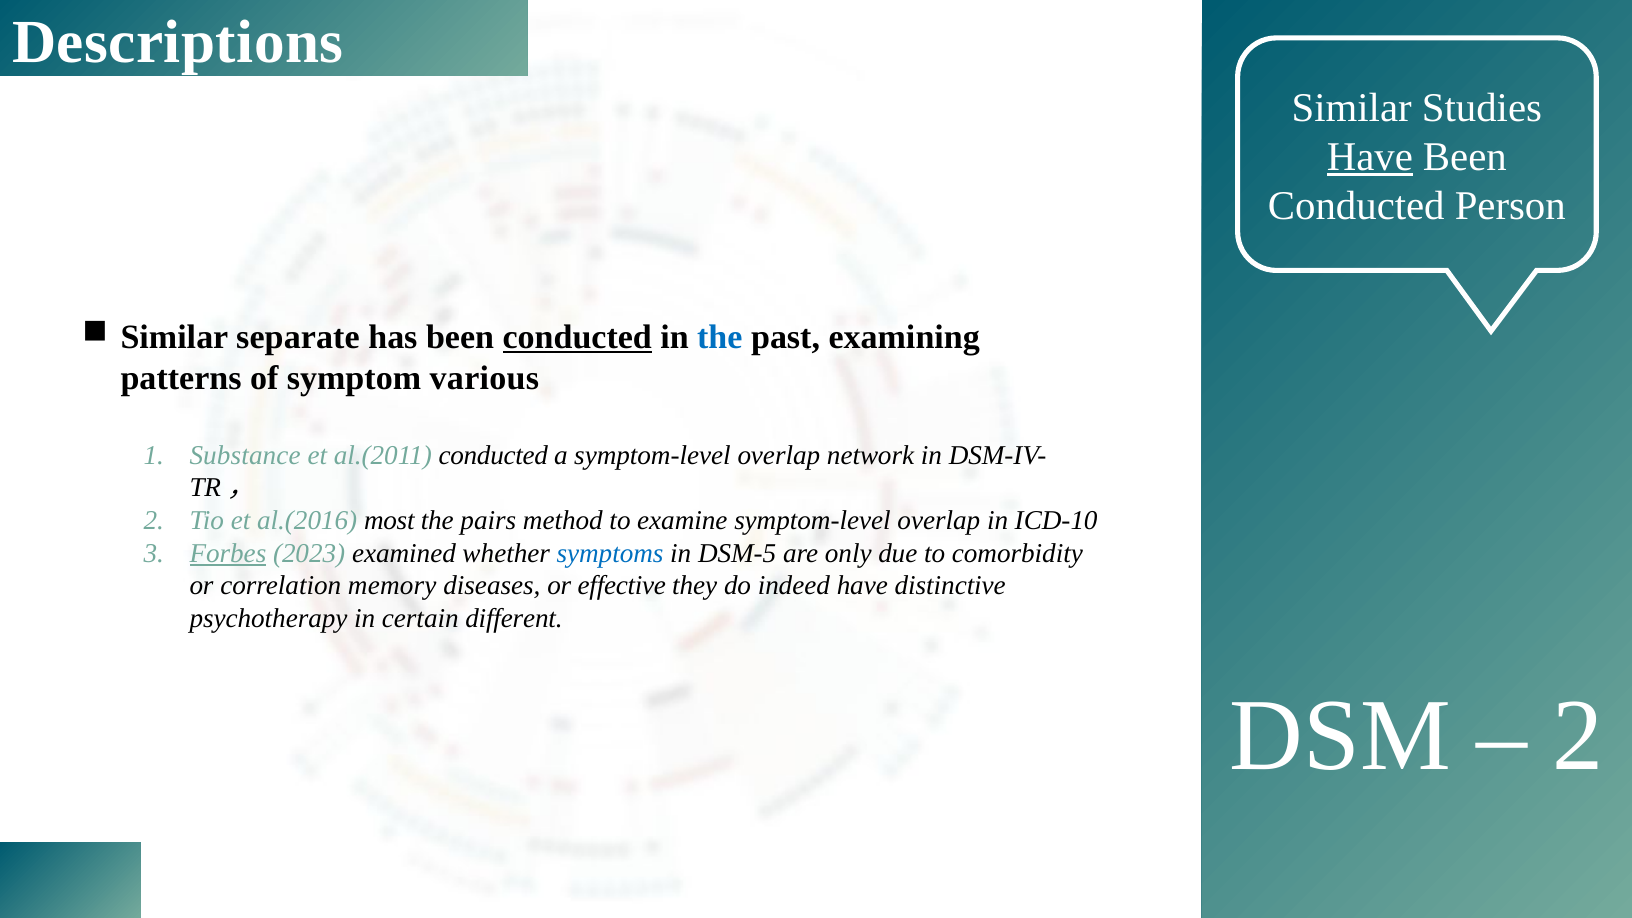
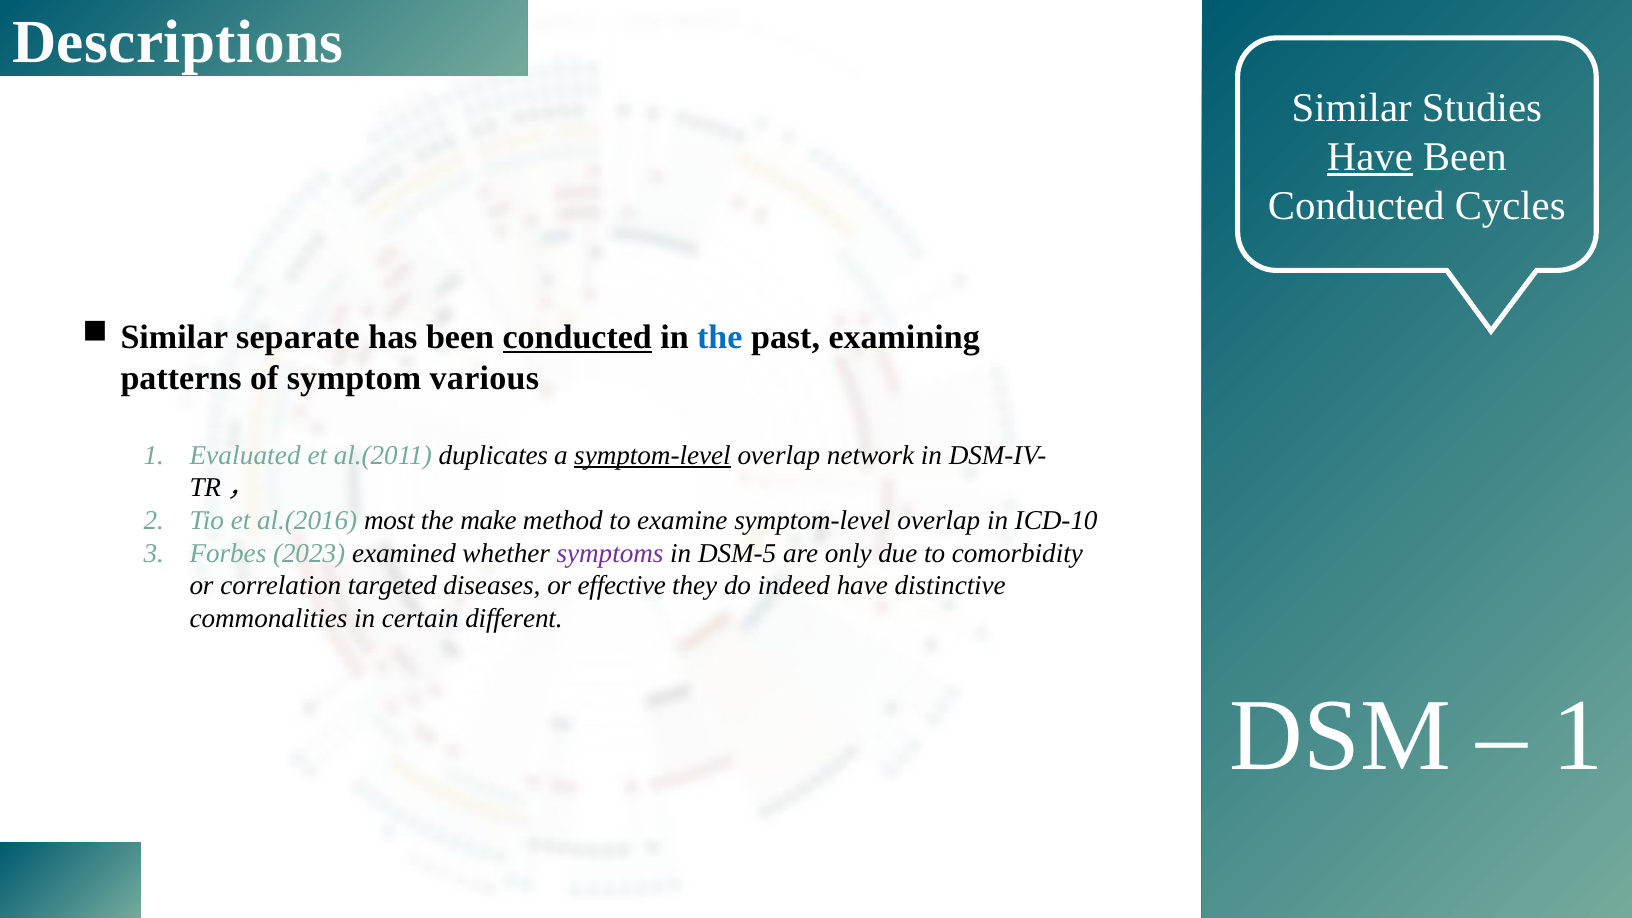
Person: Person -> Cycles (1510, 206)
Substance: Substance -> Evaluated (245, 455)
al.(2011 conducted: conducted -> duplicates (493, 455)
symptom-level underline: none -> present (652, 455)
pairs: pairs -> make (488, 521)
Forbes underline: present -> none (228, 553)
symptoms colour: blue -> purple (610, 553)
memory: memory -> targeted (392, 586)
psychotherapy: psychotherapy -> commonalities (268, 618)
2: 2 -> 1 (1578, 735)
